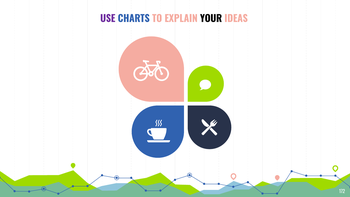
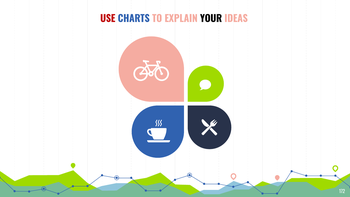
USE colour: purple -> red (108, 19)
